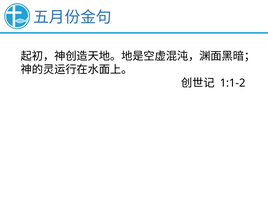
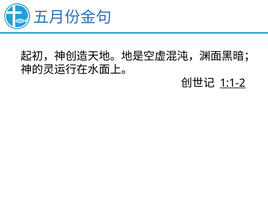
1:1-2 underline: none -> present (233, 83)
